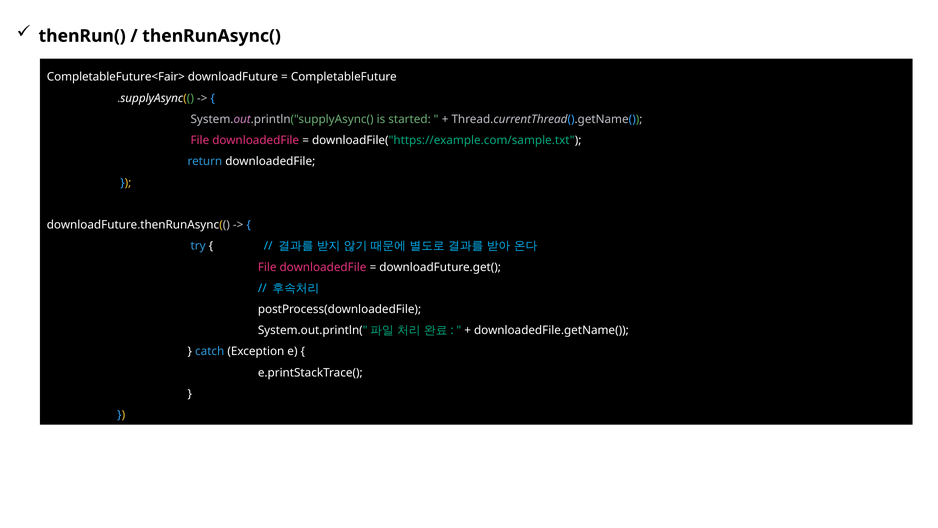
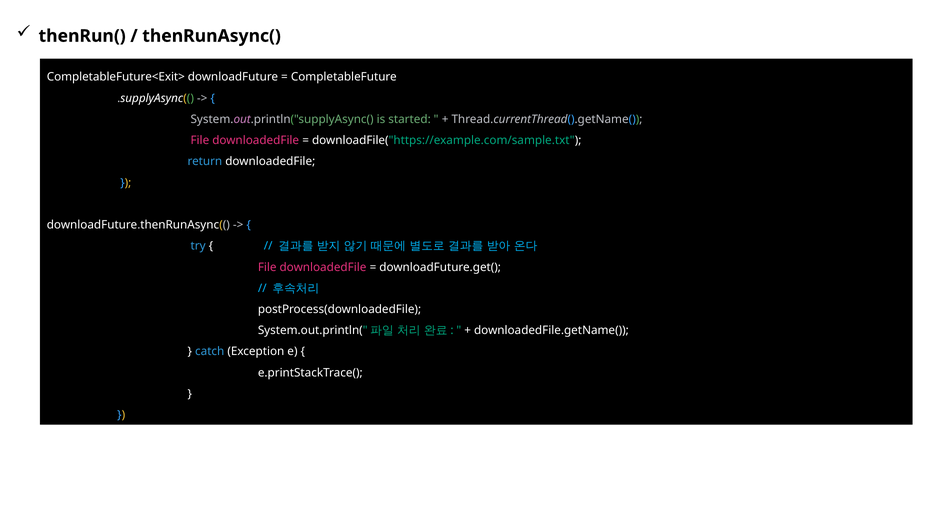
CompletableFuture<Fair>: CompletableFuture<Fair> -> CompletableFuture<Exit> (116, 77)
